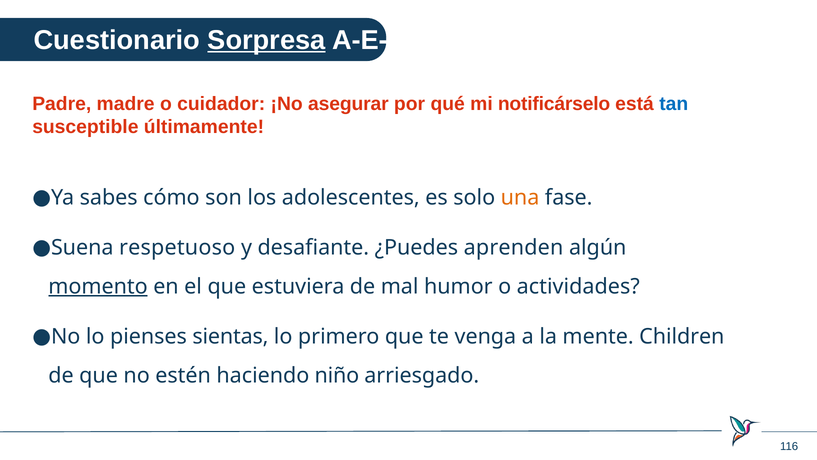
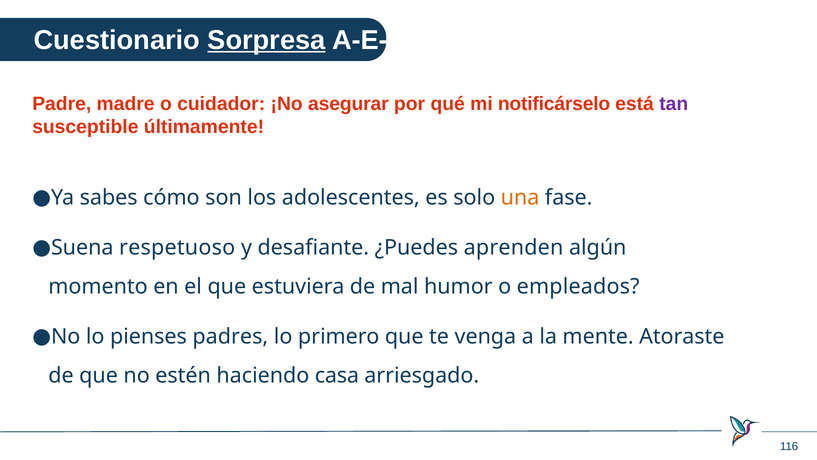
tan colour: blue -> purple (674, 104)
momento underline: present -> none (98, 286)
actividades: actividades -> empleados (578, 286)
sientas: sientas -> padres (230, 336)
Children: Children -> Atoraste (682, 336)
niño: niño -> casa (337, 375)
